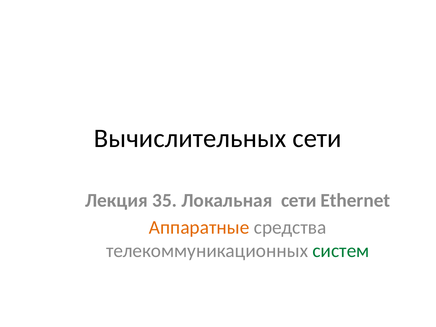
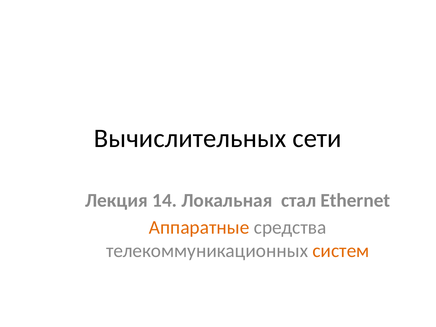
35: 35 -> 14 (165, 200)
Локальная сети: сети -> стал (299, 200)
систем colour: green -> orange (341, 251)
